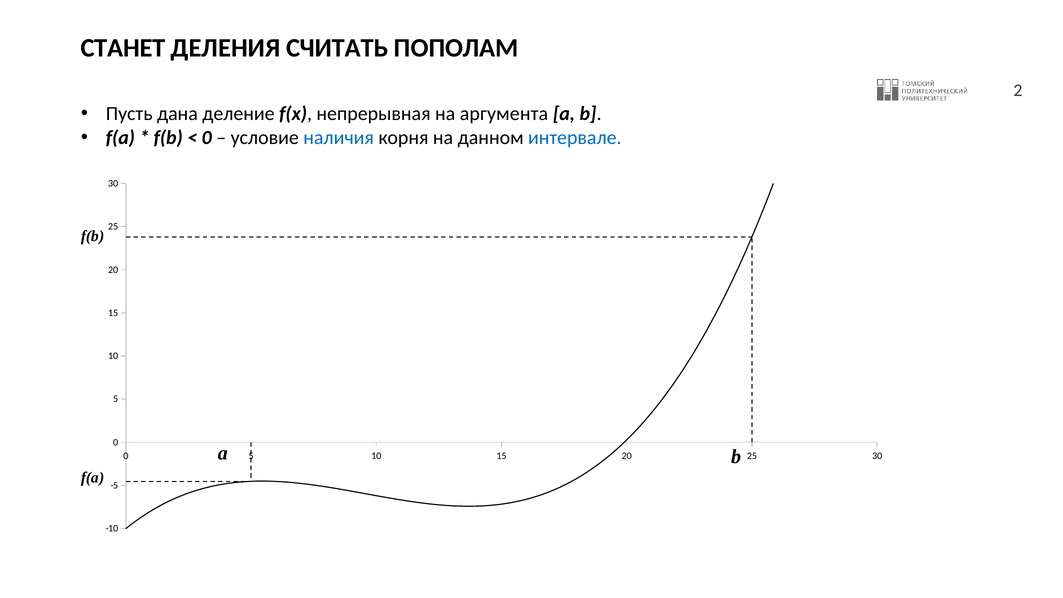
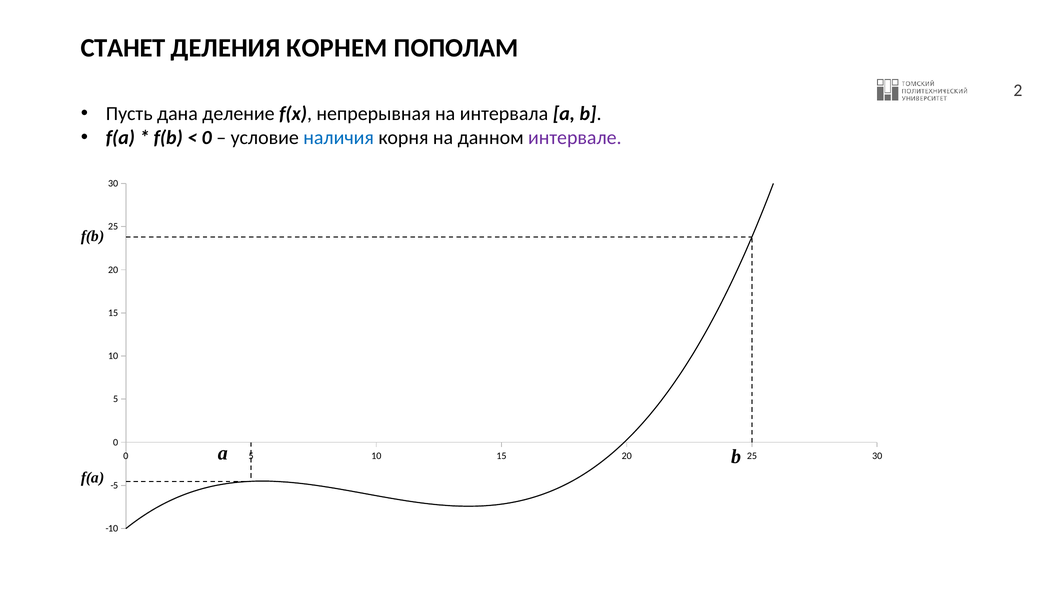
СЧИТАТЬ: СЧИТАТЬ -> КОРНЕМ (337, 48)
аргумента: аргумента -> интервала (504, 114)
интервале colour: blue -> purple (575, 138)
